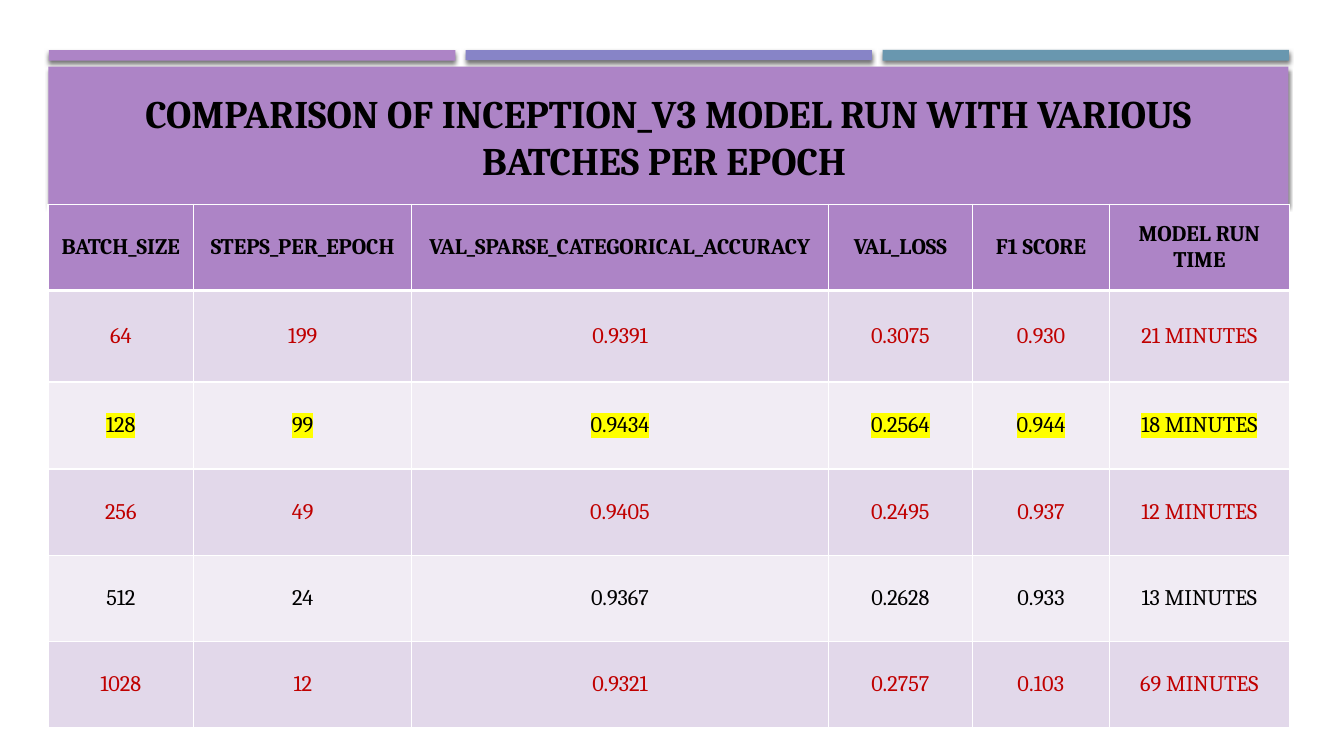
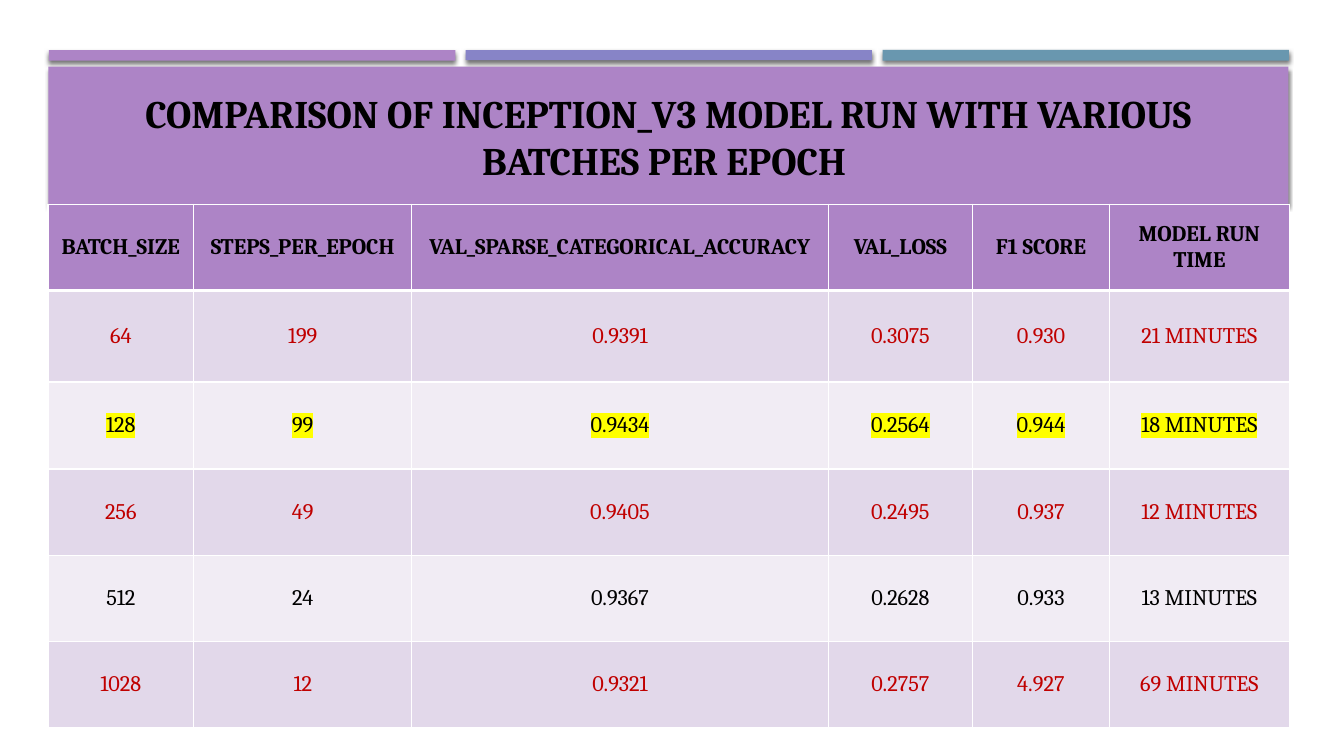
0.103: 0.103 -> 4.927 (1041, 684)
